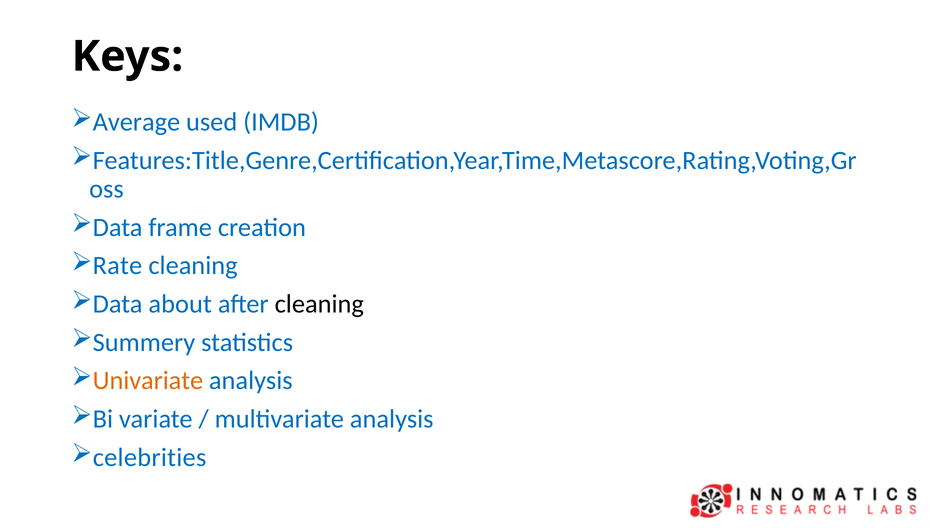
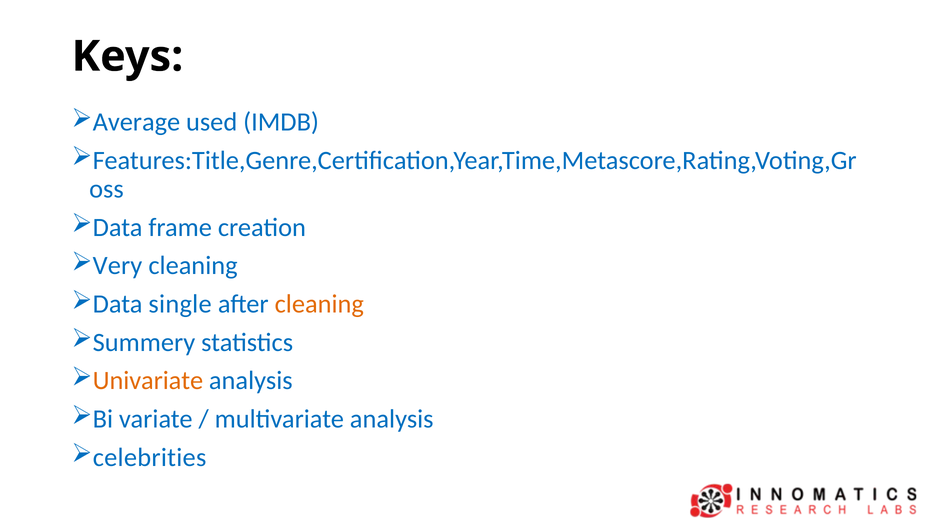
Rate: Rate -> Very (118, 266)
about: about -> single (180, 304)
cleaning colour: black -> orange (319, 304)
